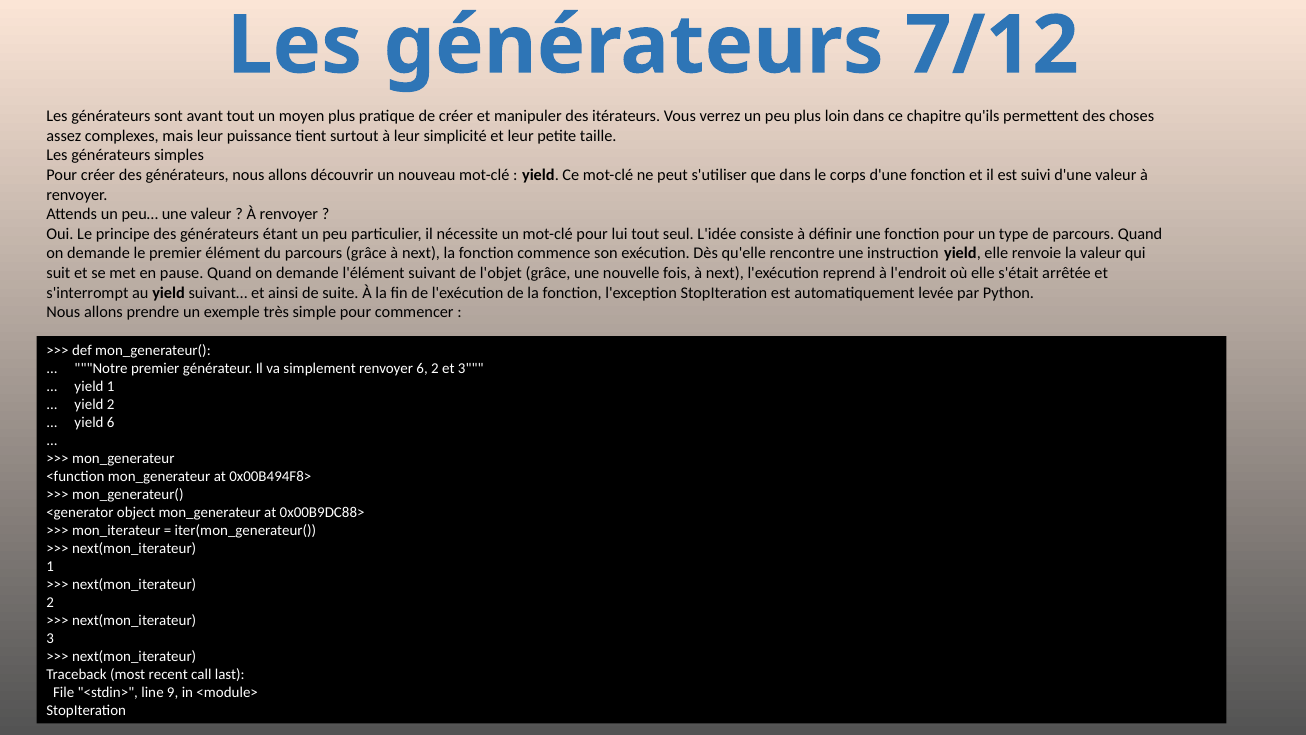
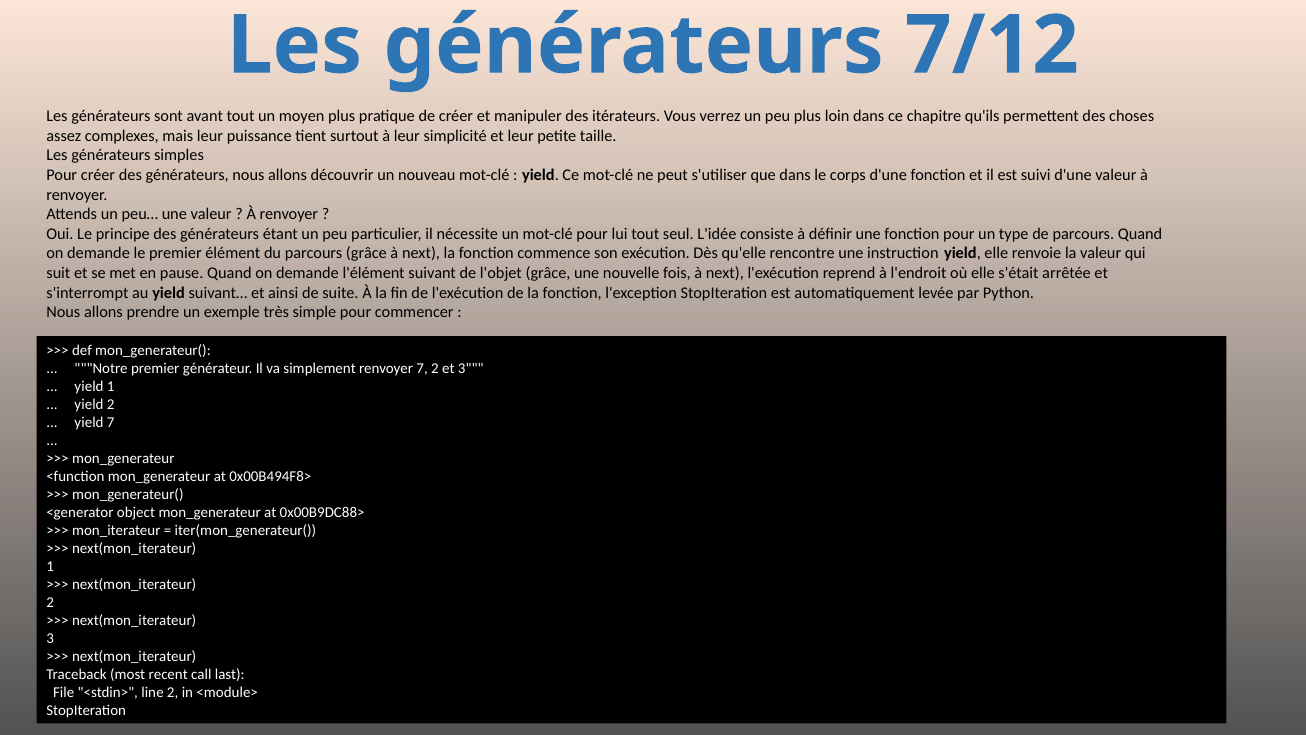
renvoyer 6: 6 -> 7 (422, 369)
yield 6: 6 -> 7 (111, 423)
line 9: 9 -> 2 (173, 692)
